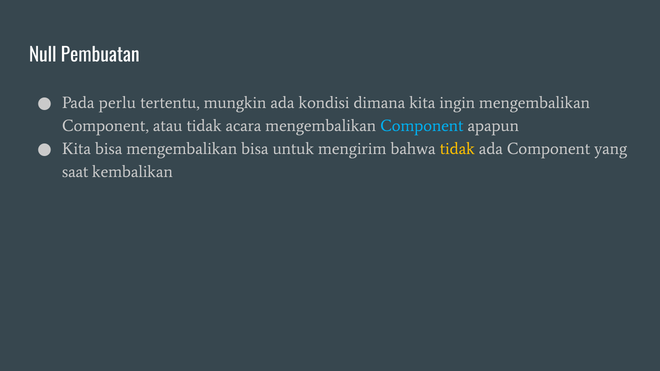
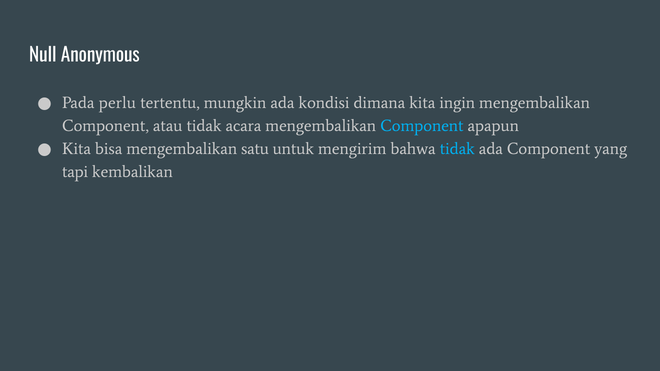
Pembuatan: Pembuatan -> Anonymous (100, 55)
mengembalikan bisa: bisa -> satu (255, 149)
tidak colour: yellow -> light blue (457, 149)
saat: saat -> tapi (75, 172)
